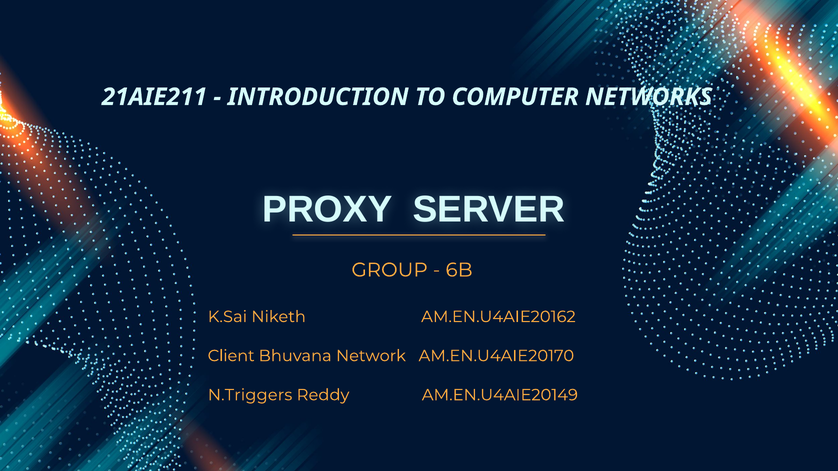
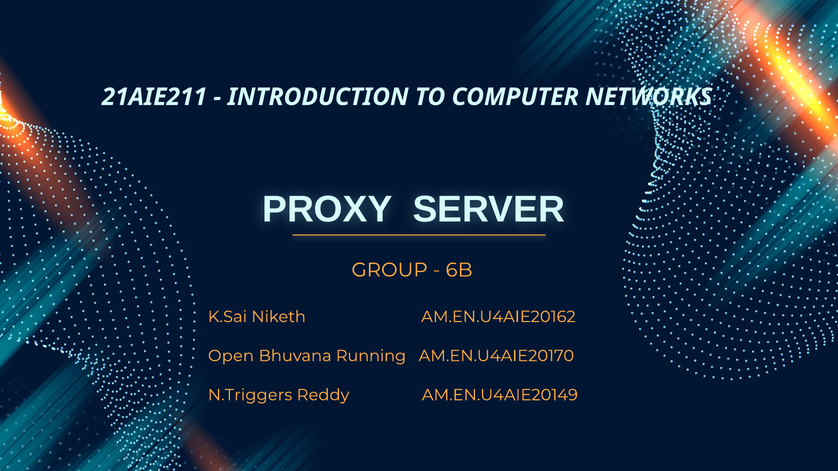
Client: Client -> Open (231, 356)
Network: Network -> Running (371, 356)
